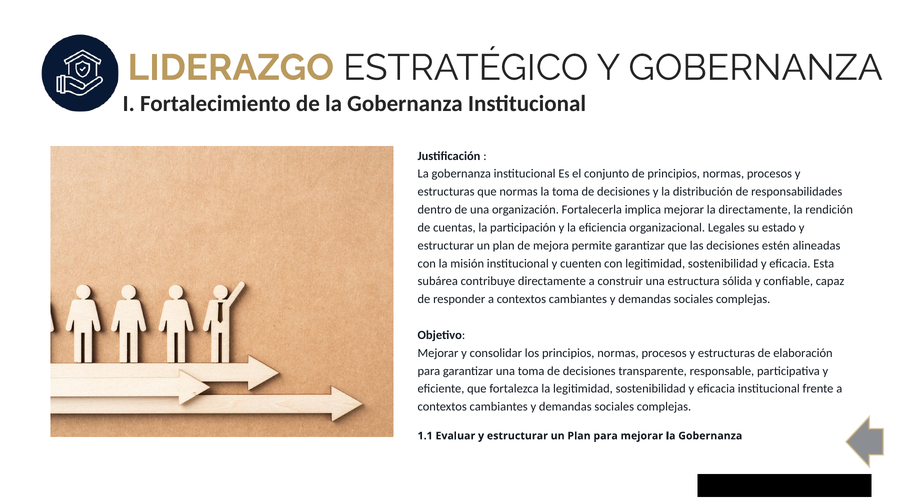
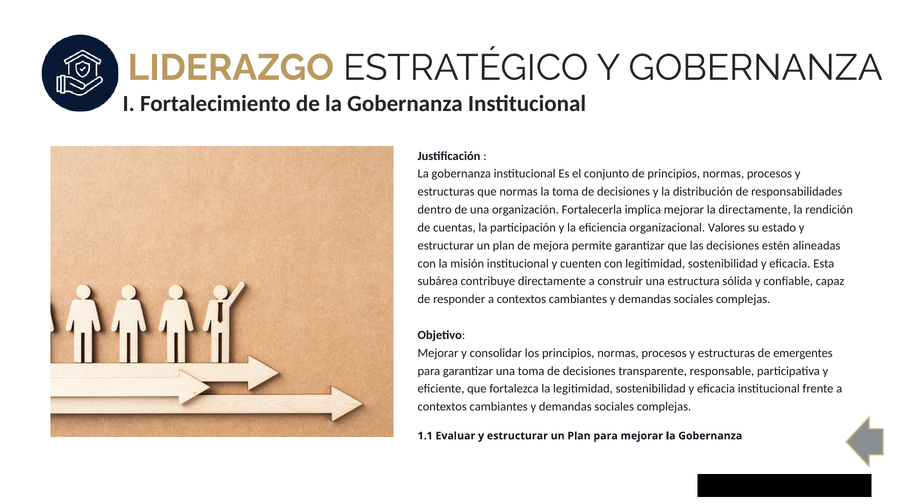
Legales: Legales -> Valores (726, 228)
elaboración: elaboración -> emergentes (803, 353)
